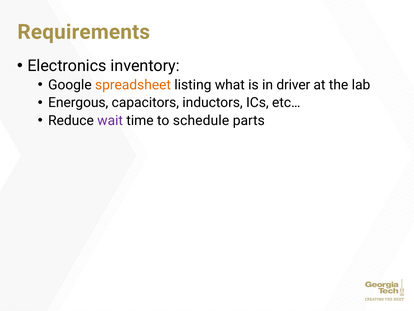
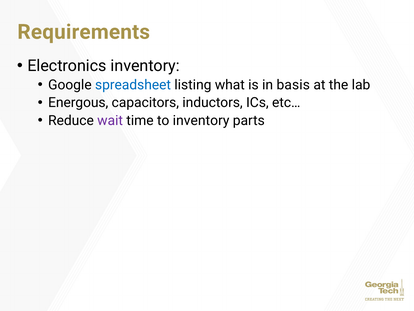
spreadsheet colour: orange -> blue (133, 85)
driver: driver -> basis (293, 85)
to schedule: schedule -> inventory (201, 120)
